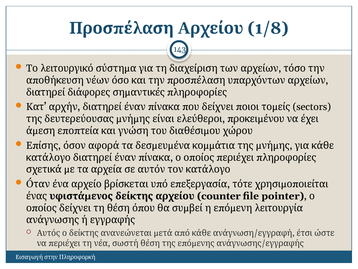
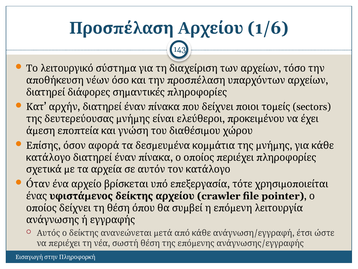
1/8: 1/8 -> 1/6 (268, 28)
counter: counter -> crawler (221, 196)
